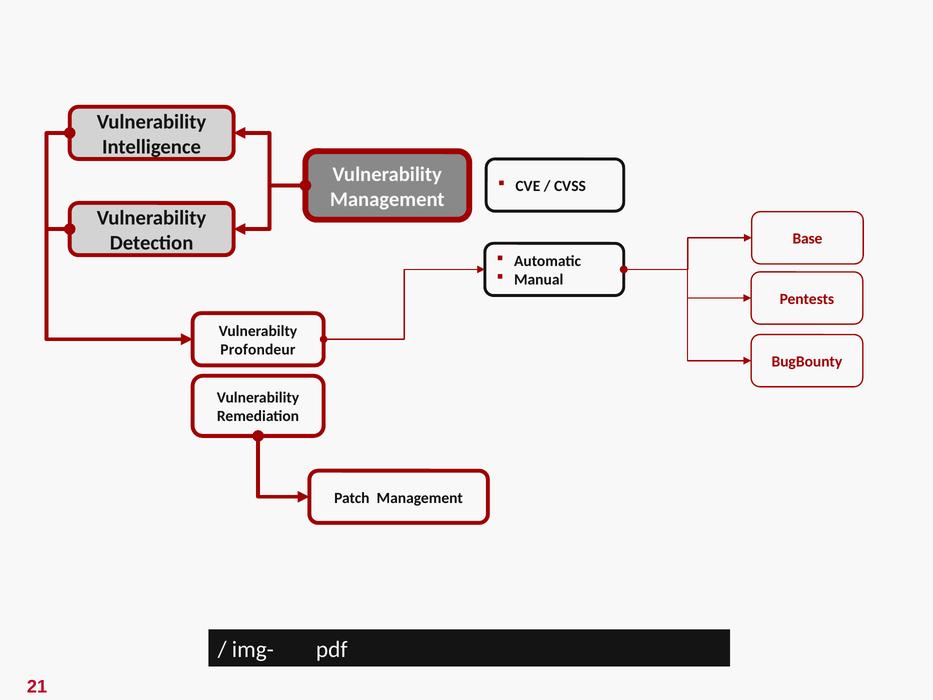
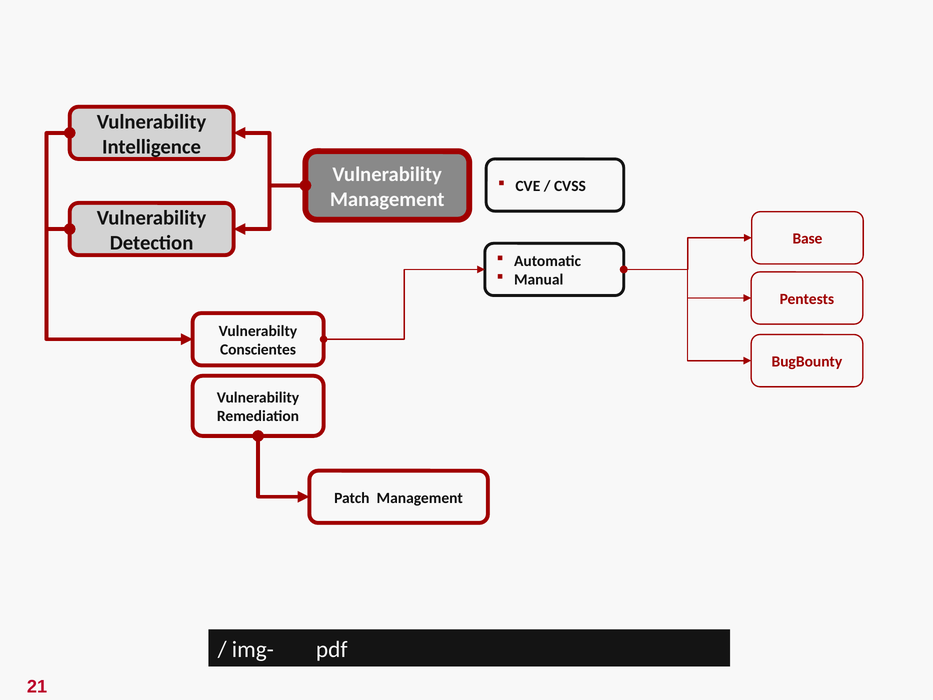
Profondeur: Profondeur -> Conscientes (258, 350)
